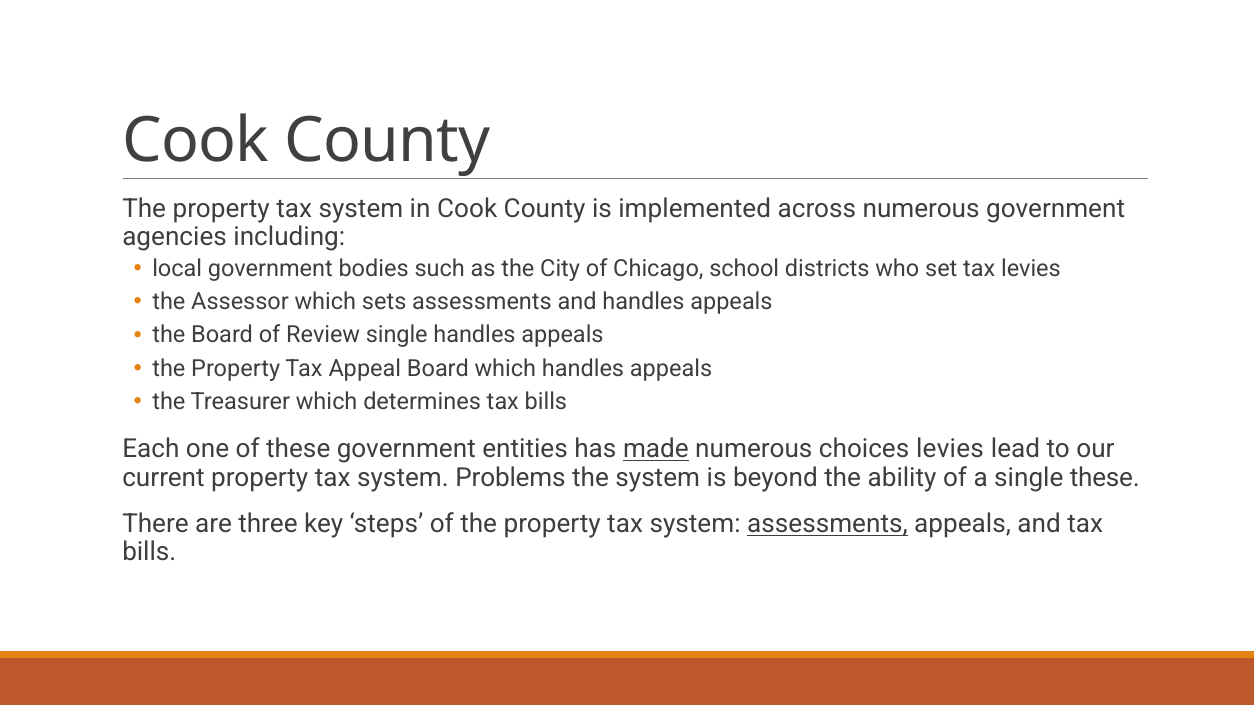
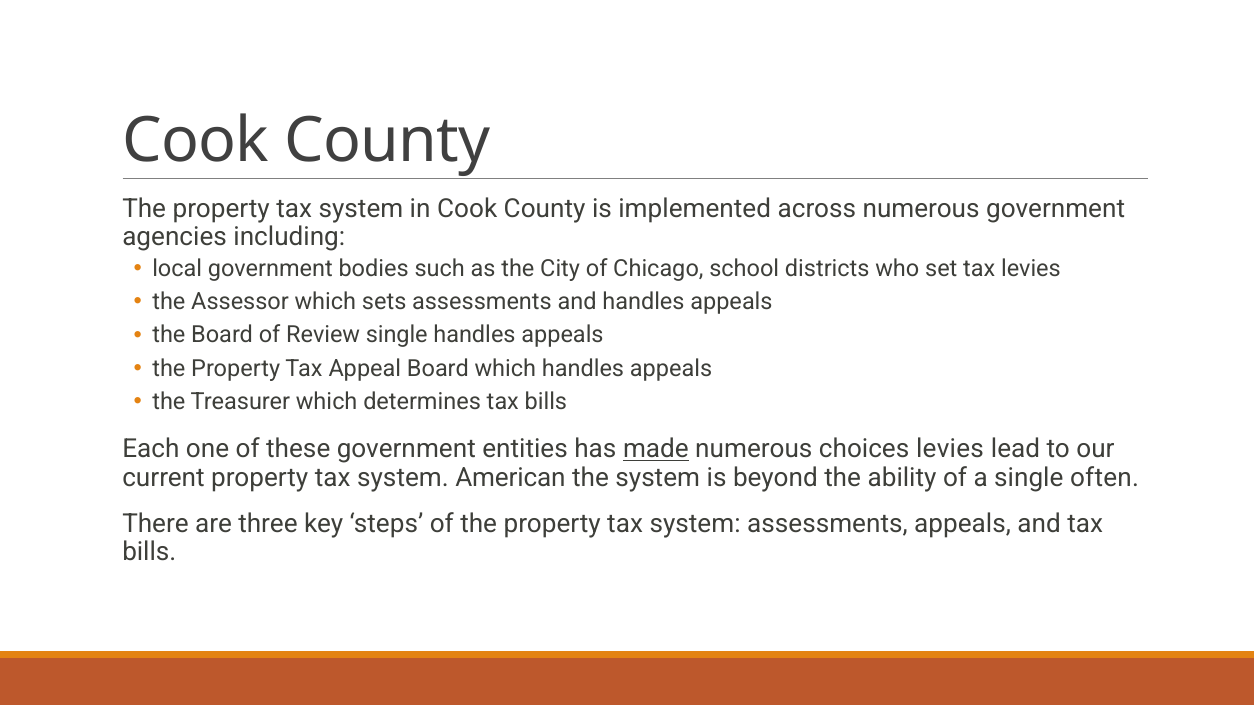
Problems: Problems -> American (510, 478)
single these: these -> often (1105, 478)
assessments underline: present -> none (827, 524)
